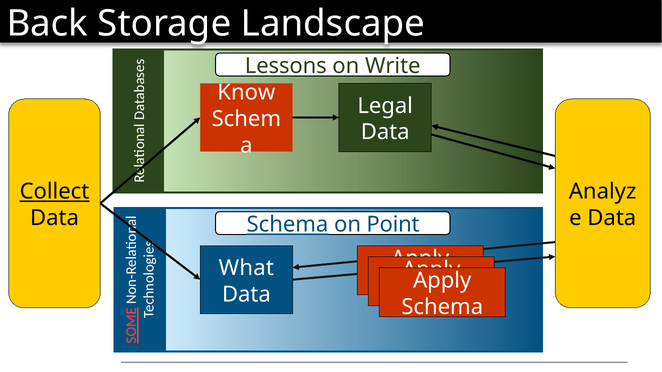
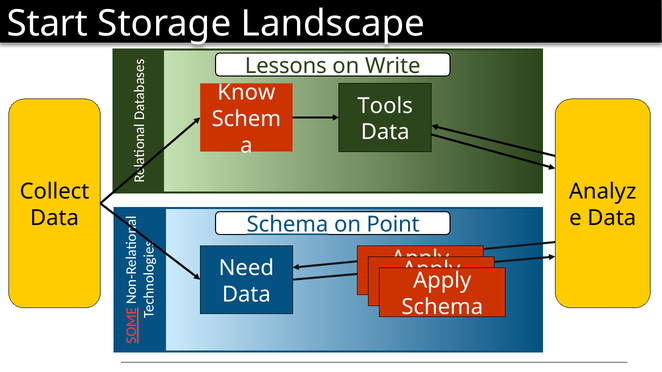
Back: Back -> Start (47, 24)
Legal: Legal -> Tools (385, 106)
Collect underline: present -> none (54, 192)
What: What -> Need (246, 268)
